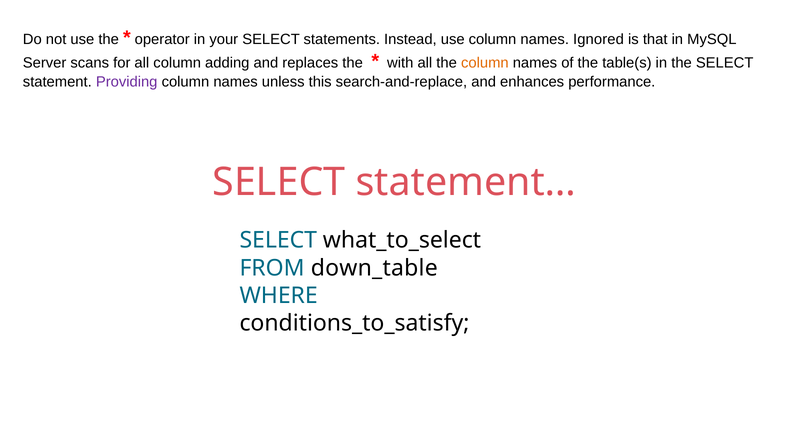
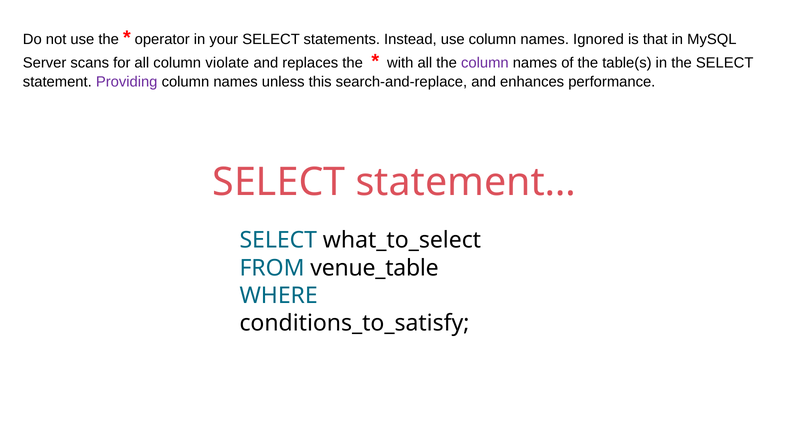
adding: adding -> violate (227, 63)
column colour: orange -> purple (485, 63)
down_table: down_table -> venue_table (375, 268)
